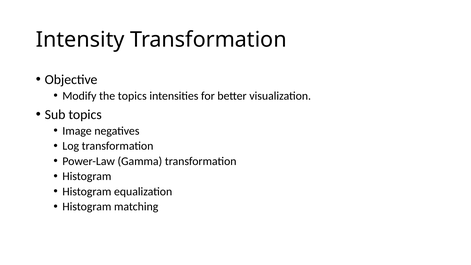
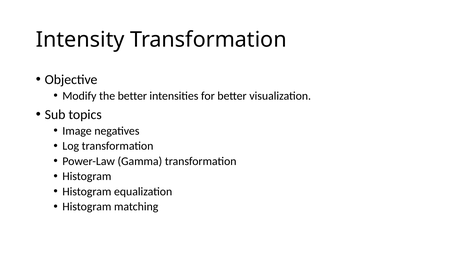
the topics: topics -> better (132, 96)
